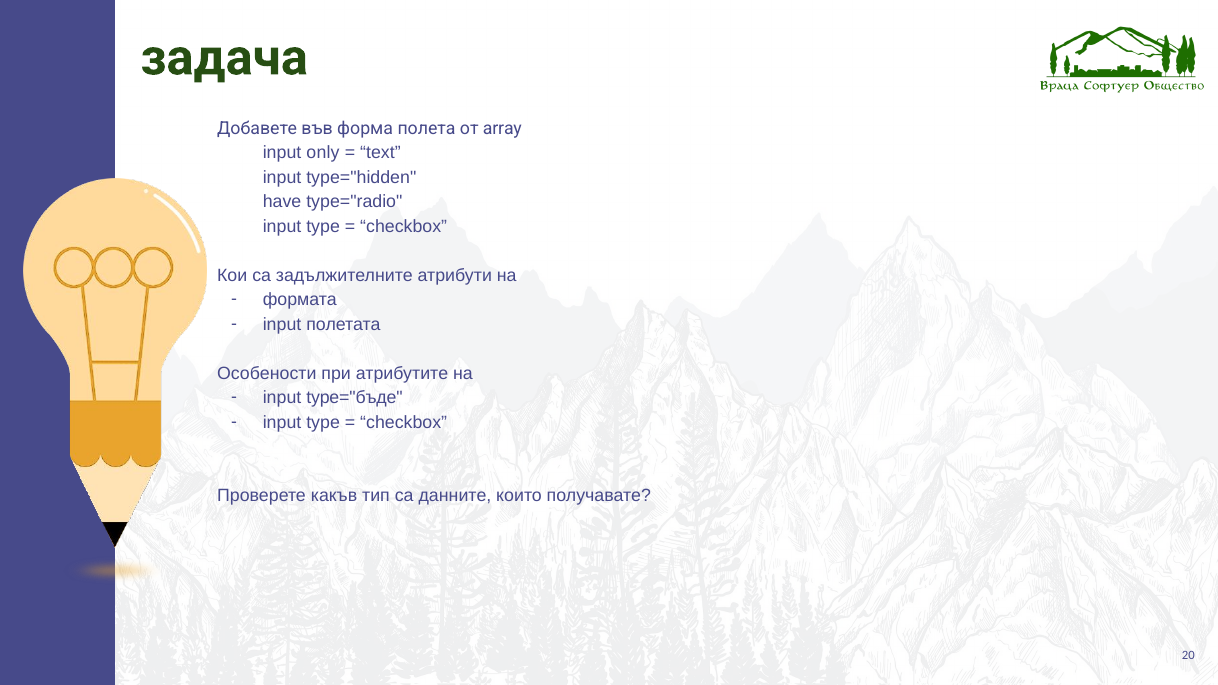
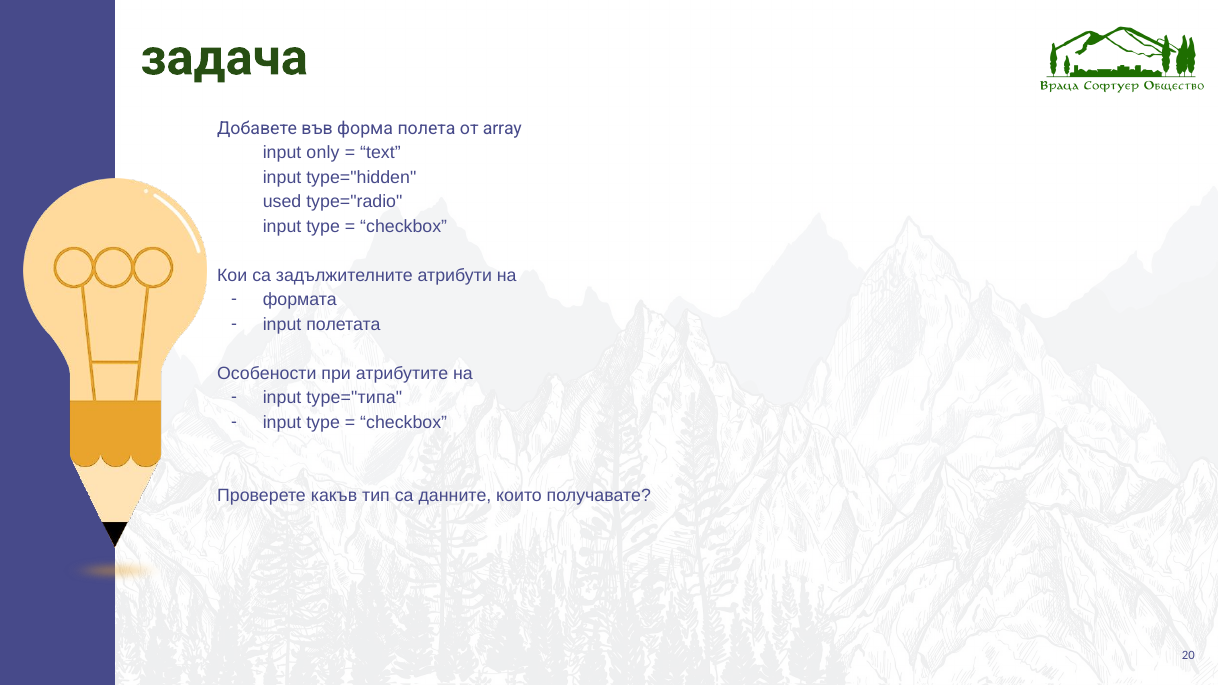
have: have -> used (282, 202)
type="бъде: type="бъде -> type="типа (354, 398)
